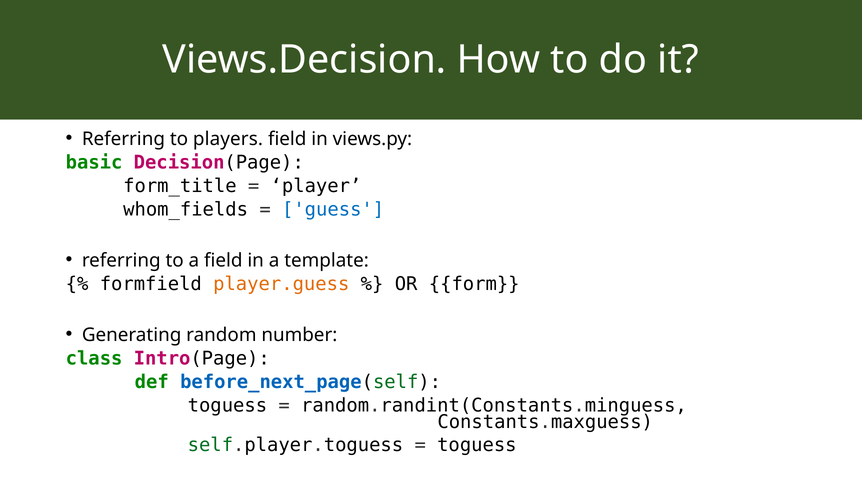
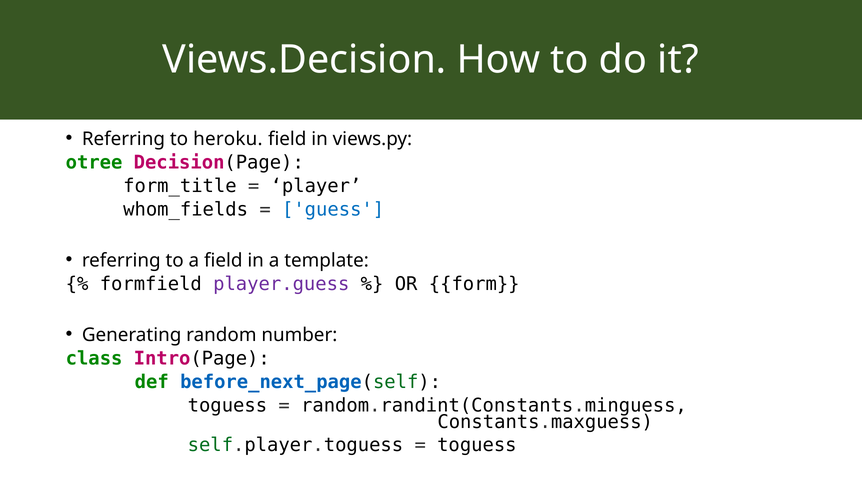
players: players -> heroku (228, 139)
basic: basic -> otree (94, 163)
player.guess colour: orange -> purple (281, 284)
